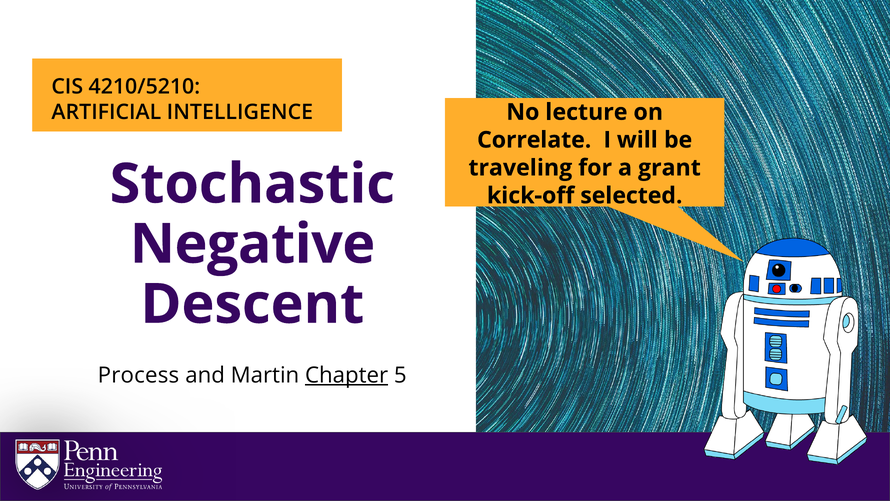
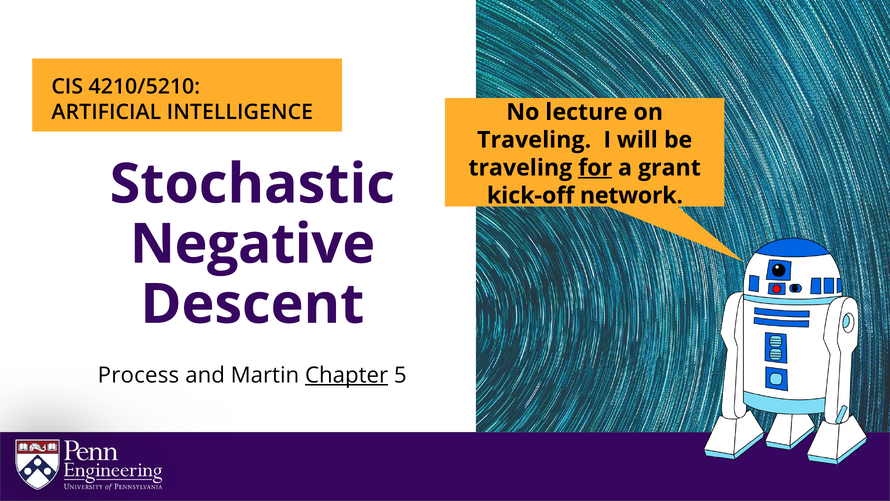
Correlate: Correlate -> Traveling (534, 140)
for underline: none -> present (595, 168)
selected: selected -> network (631, 195)
